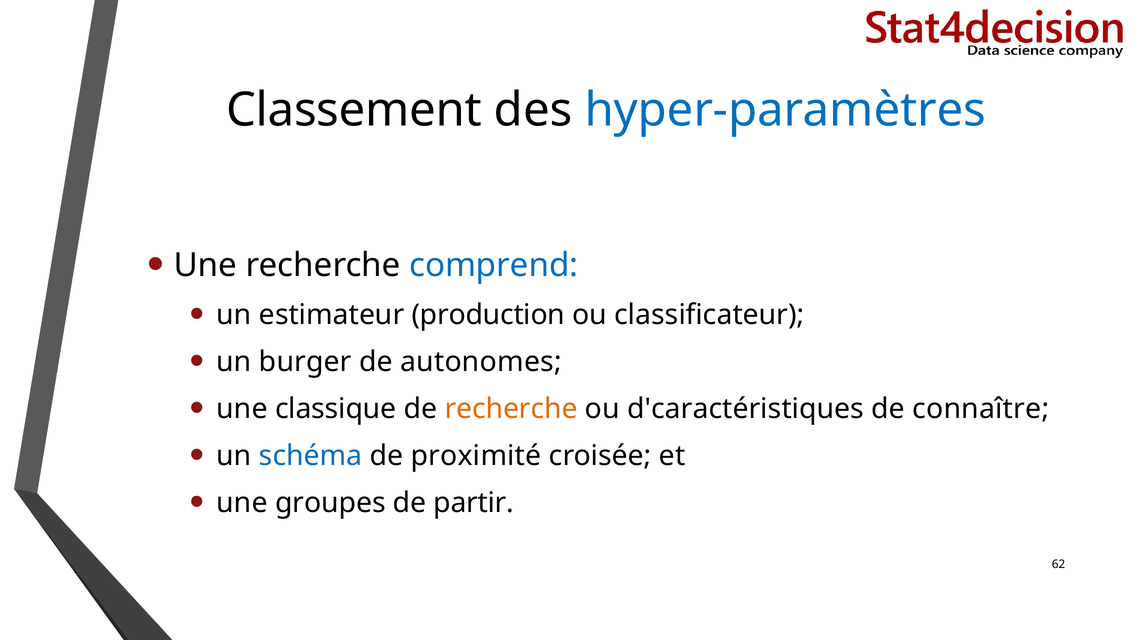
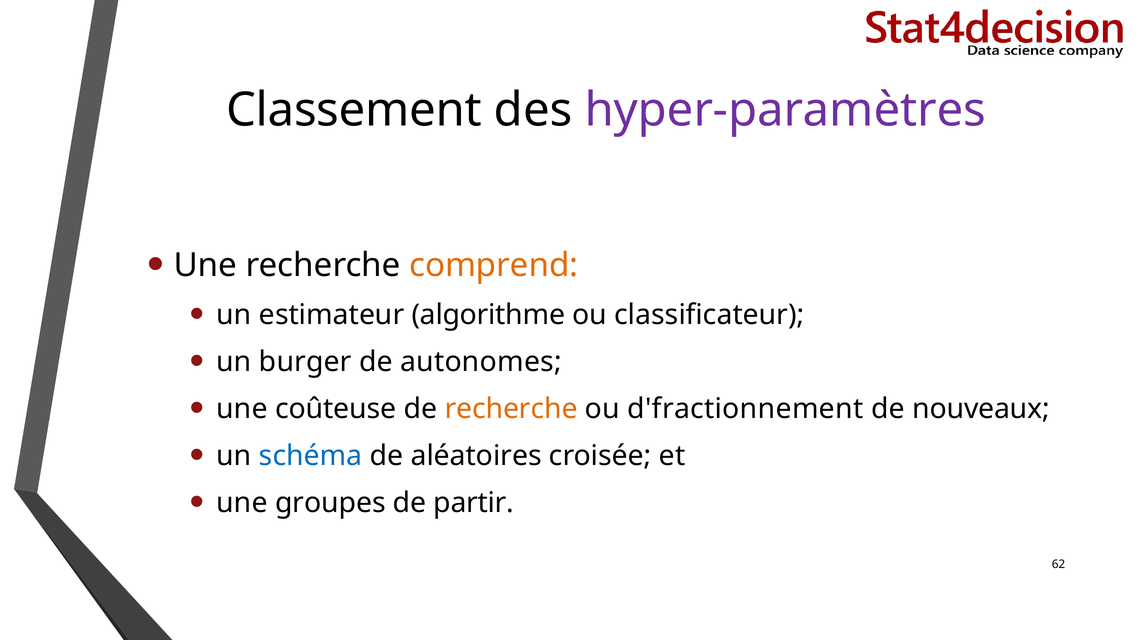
hyper-paramètres colour: blue -> purple (785, 110)
comprend colour: blue -> orange (494, 266)
production: production -> algorithme (488, 315)
classique: classique -> coûteuse (336, 409)
d'caractéristiques: d'caractéristiques -> d'fractionnement (745, 409)
connaître: connaître -> nouveaux (981, 409)
proximité: proximité -> aléatoires (476, 456)
